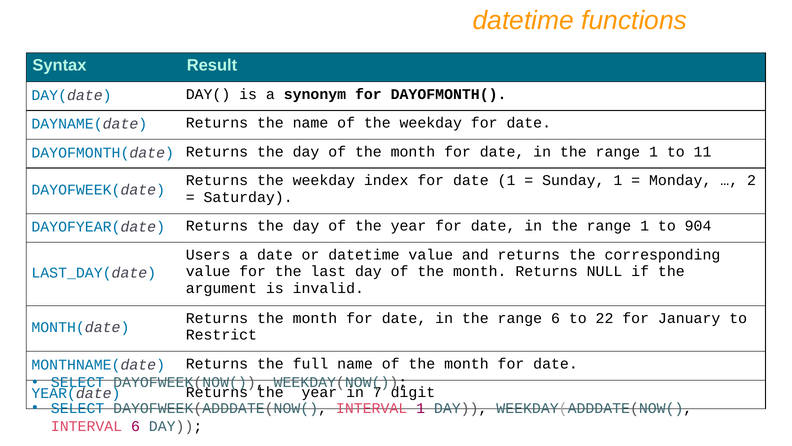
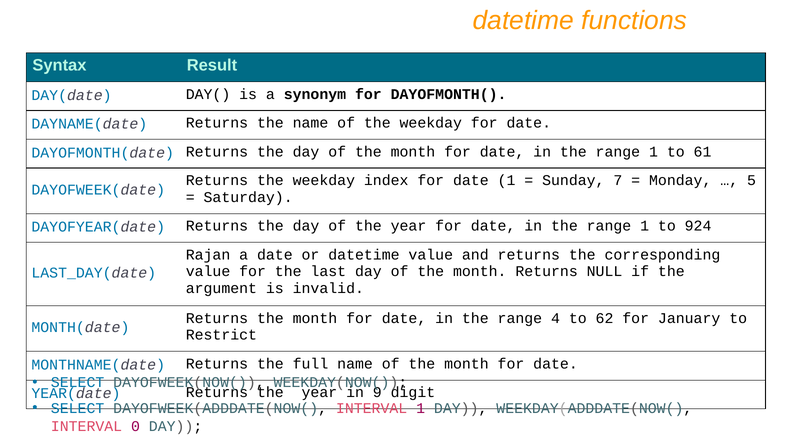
11: 11 -> 61 (703, 151)
Sunday 1: 1 -> 7 (618, 180)
2: 2 -> 5 (752, 180)
904: 904 -> 924 (698, 226)
Users: Users -> Rajan (208, 254)
range 6: 6 -> 4 (556, 318)
22: 22 -> 62 (605, 318)
7: 7 -> 9 (377, 392)
INTERVAL 6: 6 -> 0 (136, 426)
